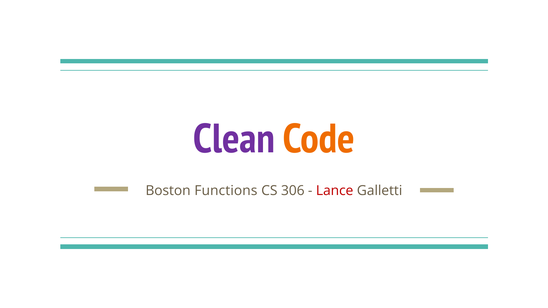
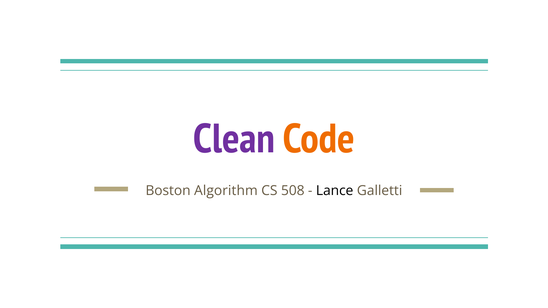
Functions: Functions -> Algorithm (226, 191)
306: 306 -> 508 (293, 191)
Lance colour: red -> black (335, 191)
